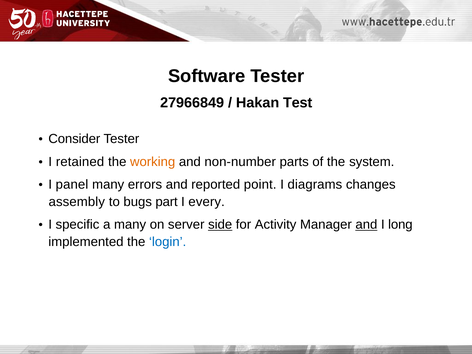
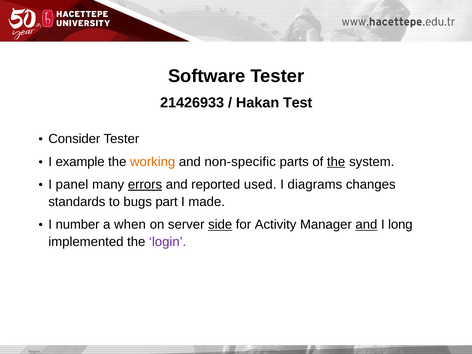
27966849: 27966849 -> 21426933 (192, 103)
retained: retained -> example (80, 162)
non-number: non-number -> non-specific (240, 162)
the underline: none -> present (336, 162)
errors underline: none -> present (145, 185)
point: point -> used (260, 185)
assembly: assembly -> standards (77, 202)
every: every -> made (207, 202)
specific: specific -> number (78, 225)
a many: many -> when (130, 225)
login colour: blue -> purple (168, 242)
